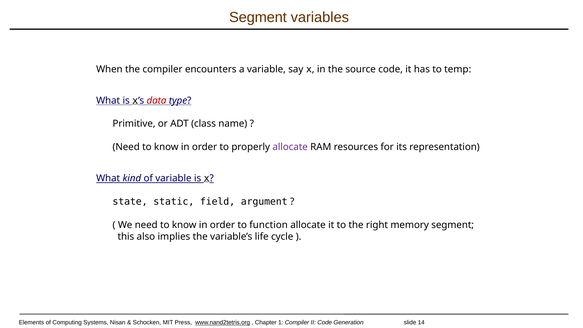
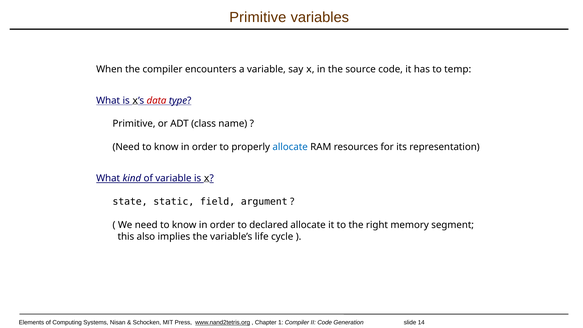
Segment: Segment -> Primitive (258, 17)
allocate colour: purple -> blue (290, 147)
function: function -> declared (269, 225)
